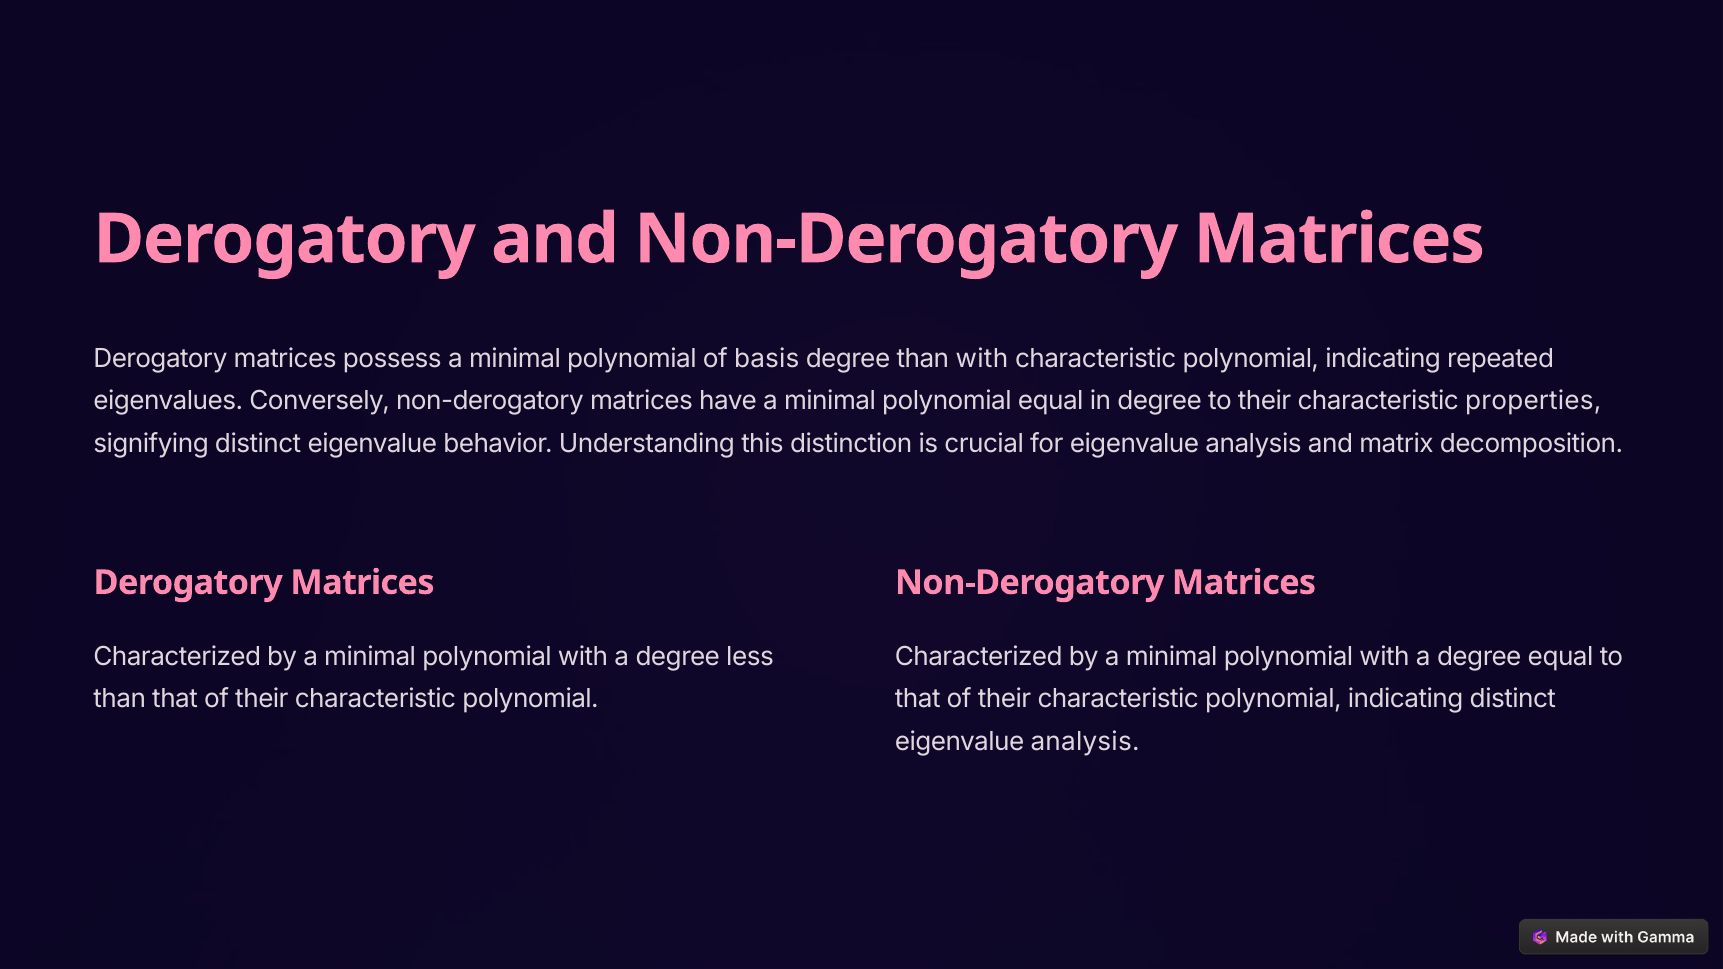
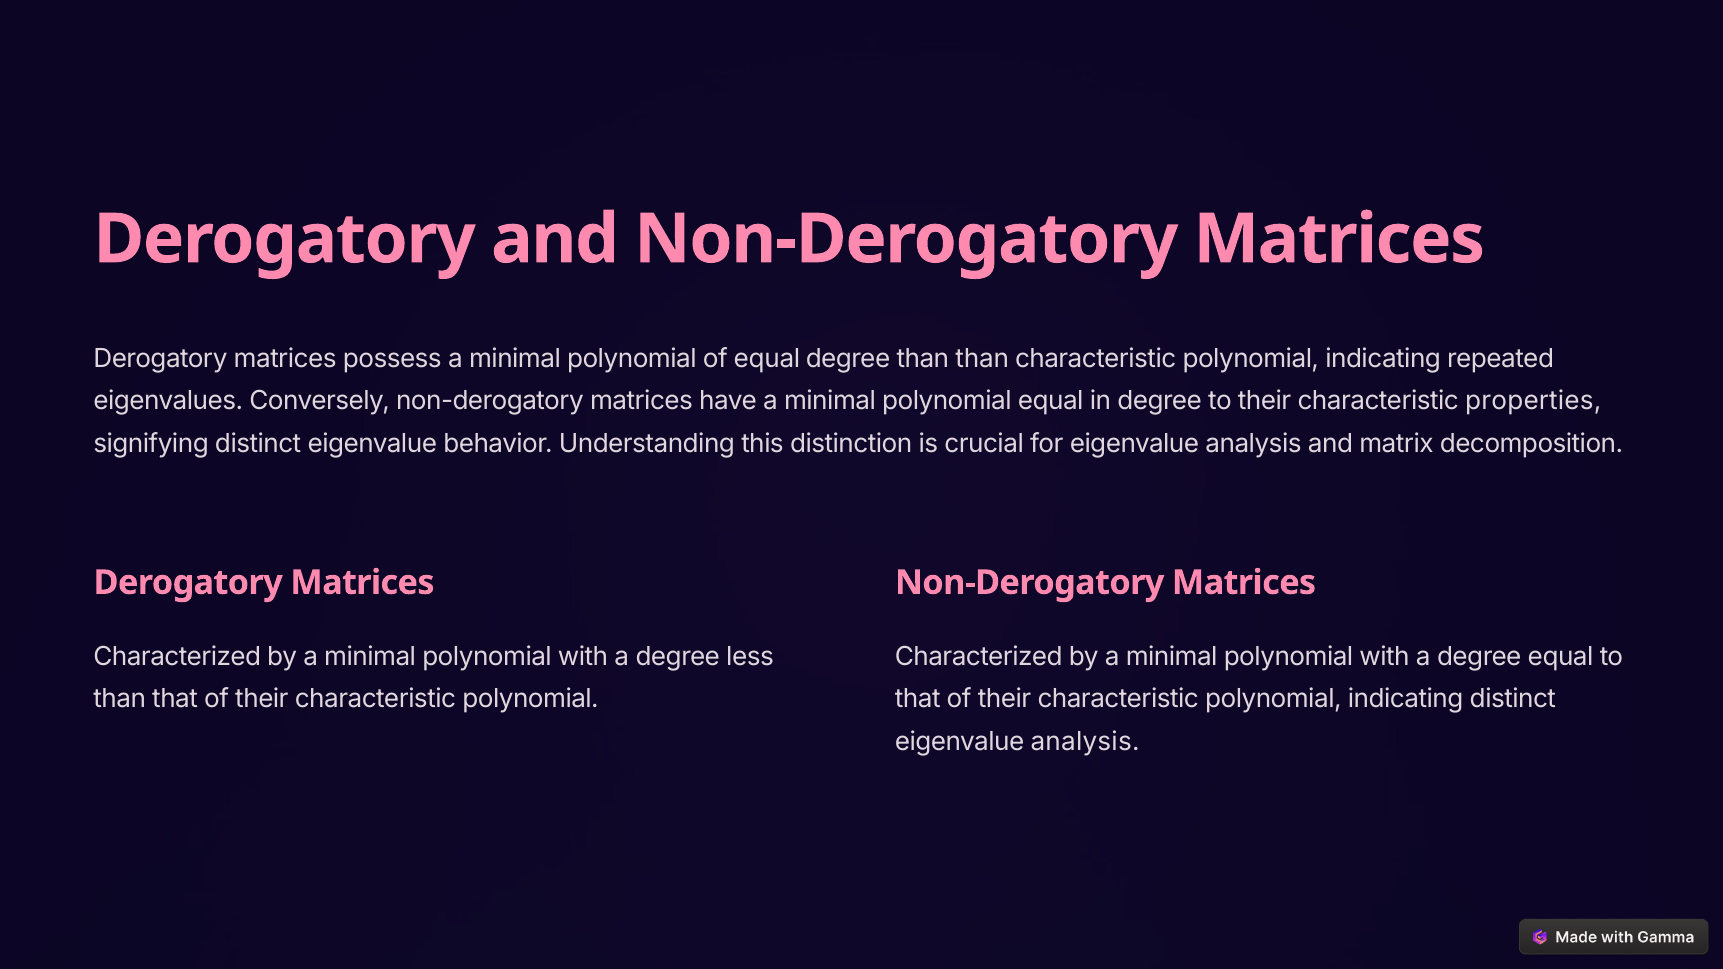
of basis: basis -> equal (767, 359)
than with: with -> than (982, 359)
